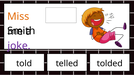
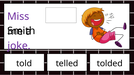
Miss colour: orange -> purple (18, 16)
